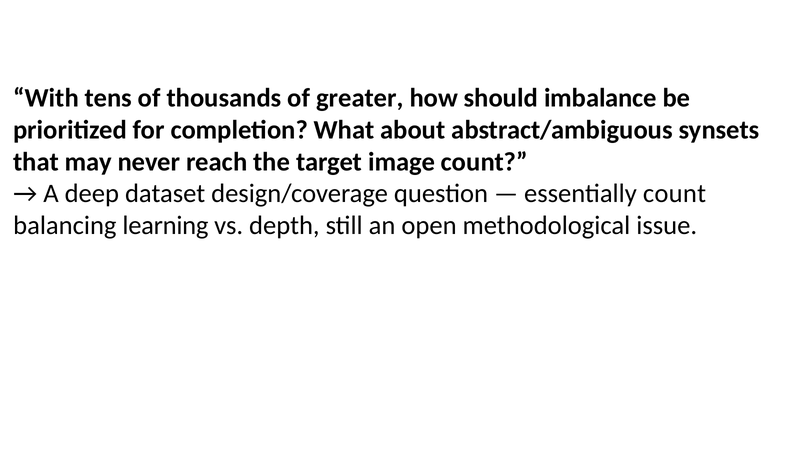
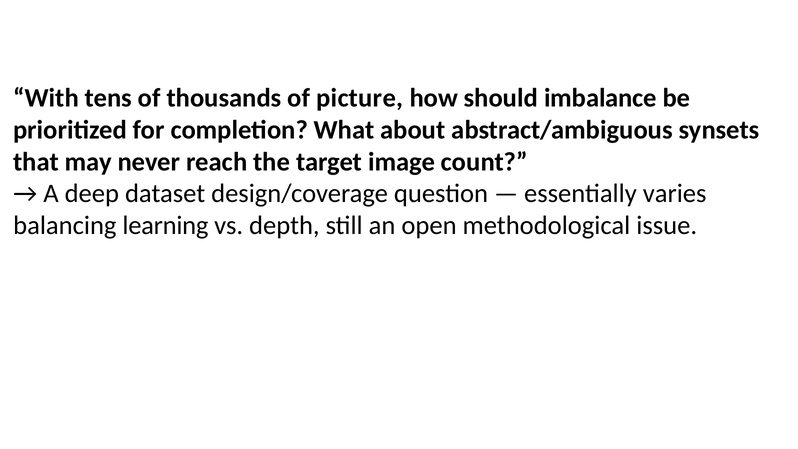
greater: greater -> picture (360, 98)
essentially count: count -> varies (675, 194)
